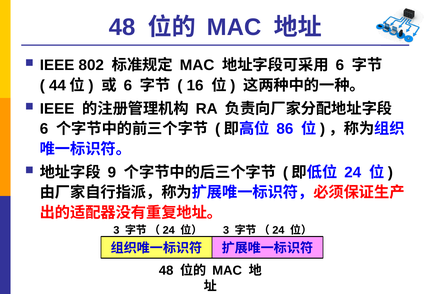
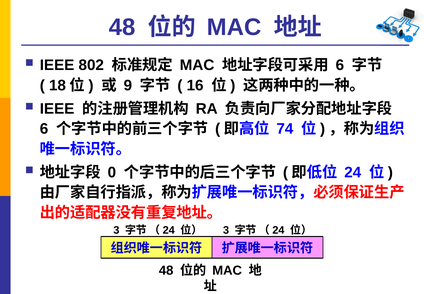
44: 44 -> 18 (57, 85)
6: 6 -> 9 (128, 85)
86: 86 -> 74 (285, 129)
9: 9 -> 0 (112, 172)
